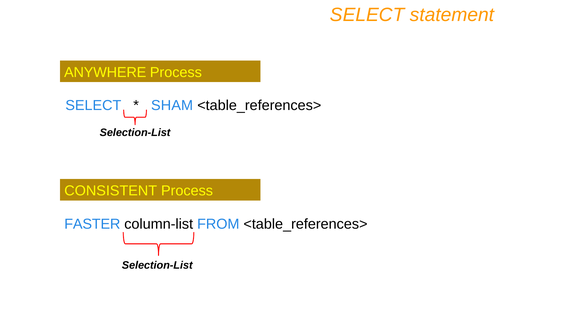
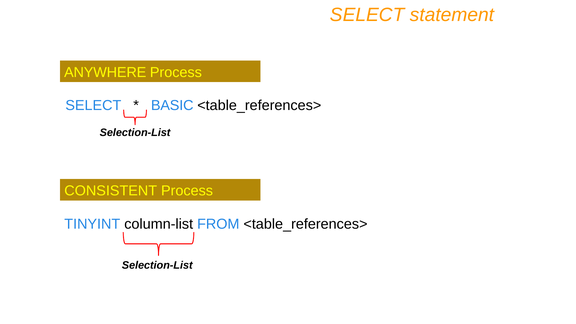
SHAM: SHAM -> BASIC (172, 106)
FASTER: FASTER -> TINYINT (92, 224)
